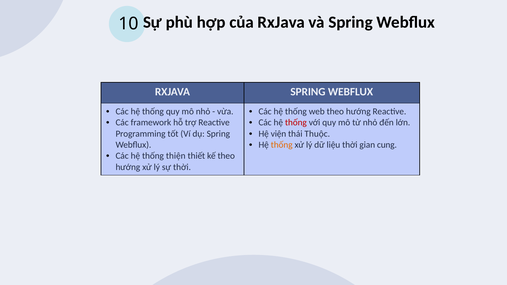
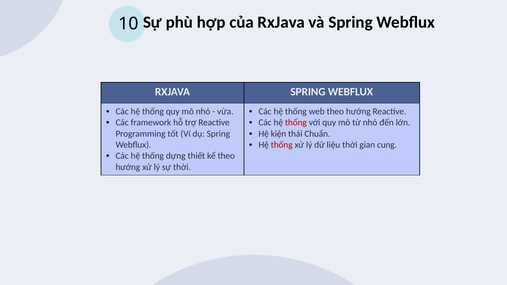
viện: viện -> kiện (278, 134)
Thuộc: Thuộc -> Chuẩn (317, 134)
thống colour: orange -> red (282, 145)
thiện: thiện -> dựng (176, 156)
